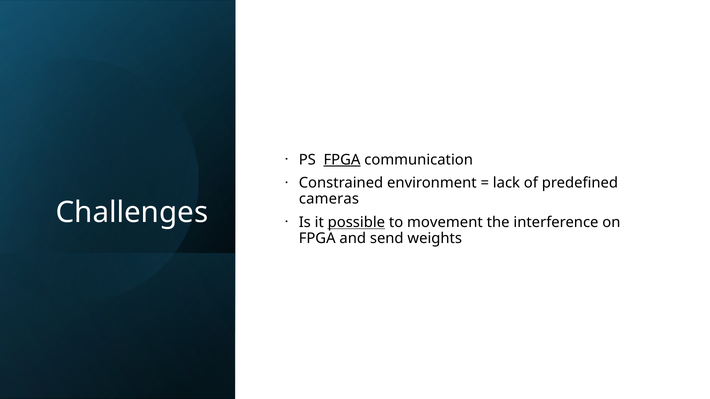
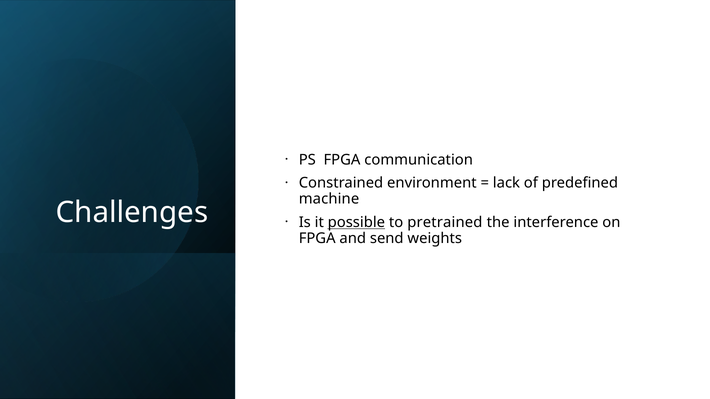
FPGA underline: present -> none (342, 160)
cameras: cameras -> machine (329, 199)
movement: movement -> pretrained (445, 223)
